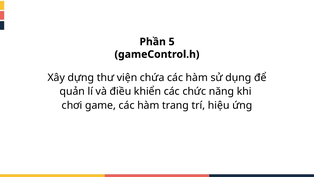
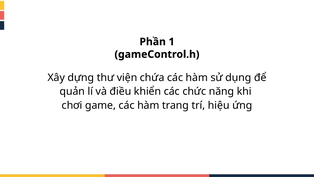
5: 5 -> 1 (172, 42)
